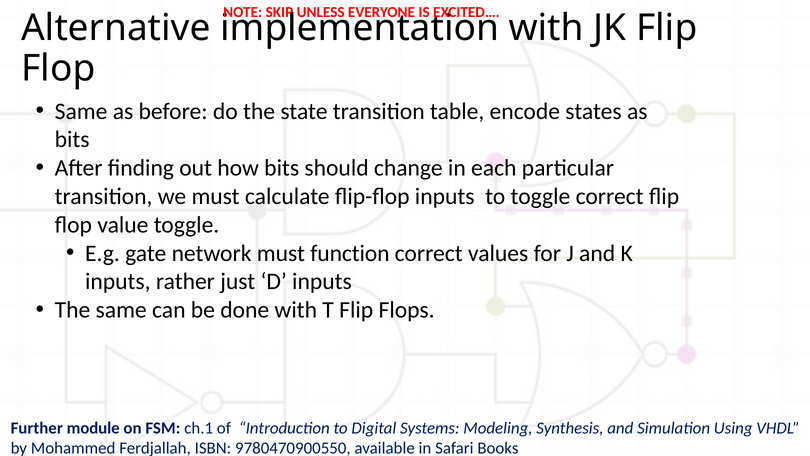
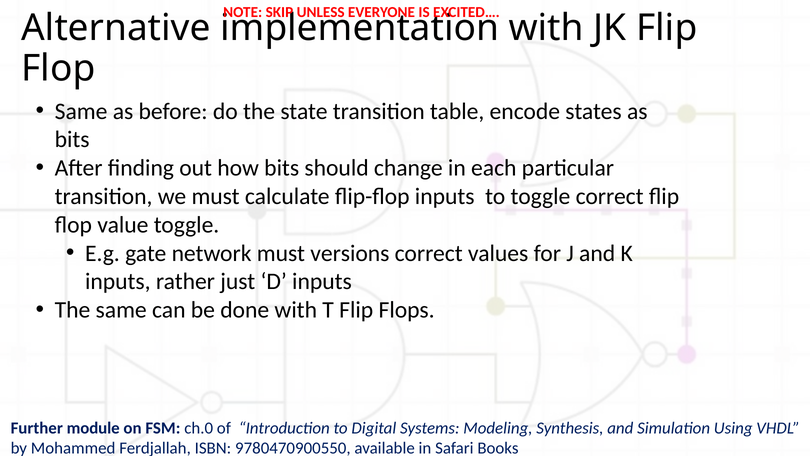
function: function -> versions (350, 253)
ch.1: ch.1 -> ch.0 (199, 428)
